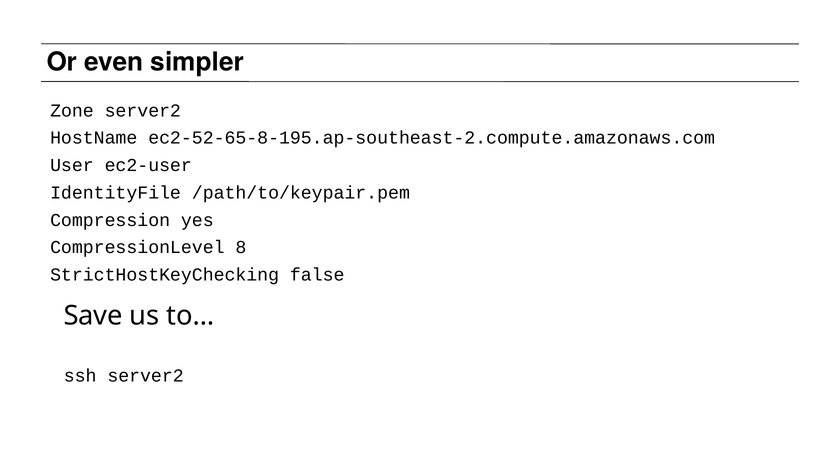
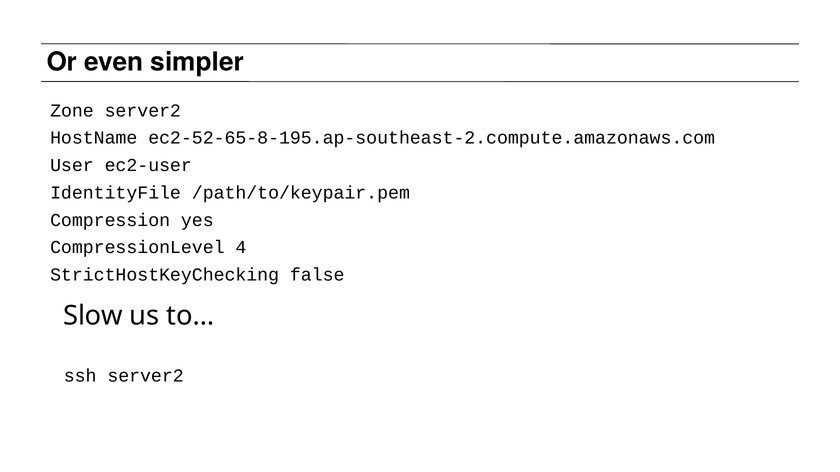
8: 8 -> 4 (241, 247)
Save: Save -> Slow (93, 316)
